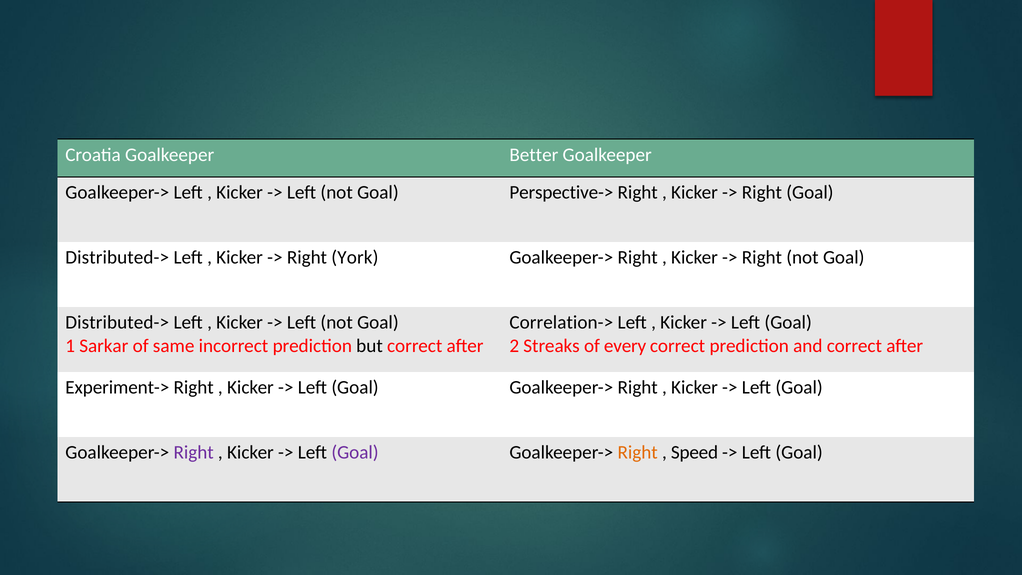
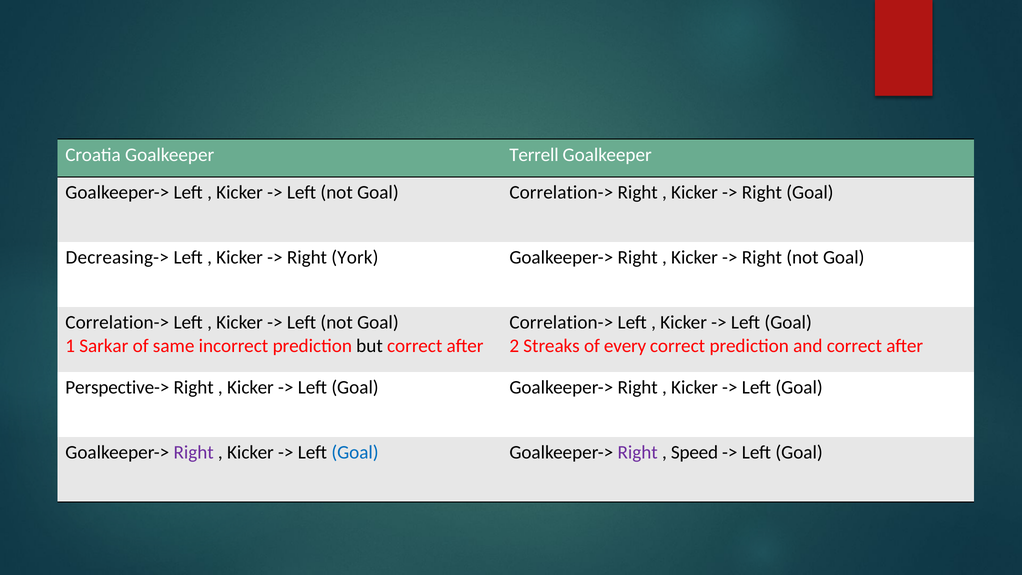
Better: Better -> Terrell (534, 155)
Left not Goal Perspective->: Perspective-> -> Correlation-> (561, 193)
Distributed->: Distributed-> -> Decreasing-> (117, 258)
Distributed->: Distributed-> -> Correlation-> (117, 323)
Experiment->: Experiment-> -> Perspective-> (117, 388)
Goal colour: purple -> blue (355, 453)
Right colour: orange -> purple (638, 453)
